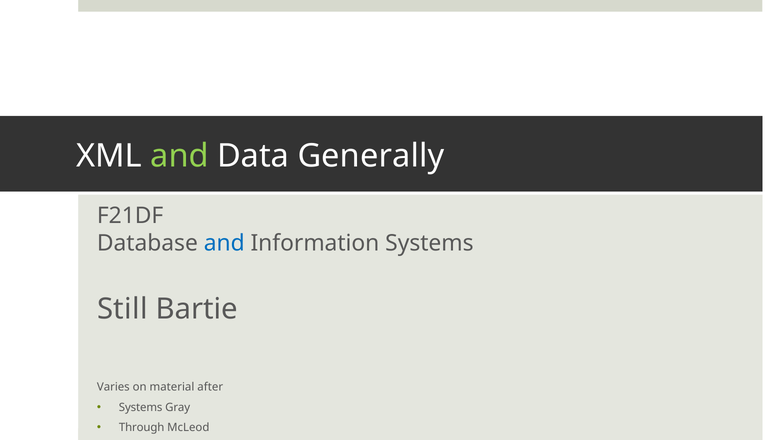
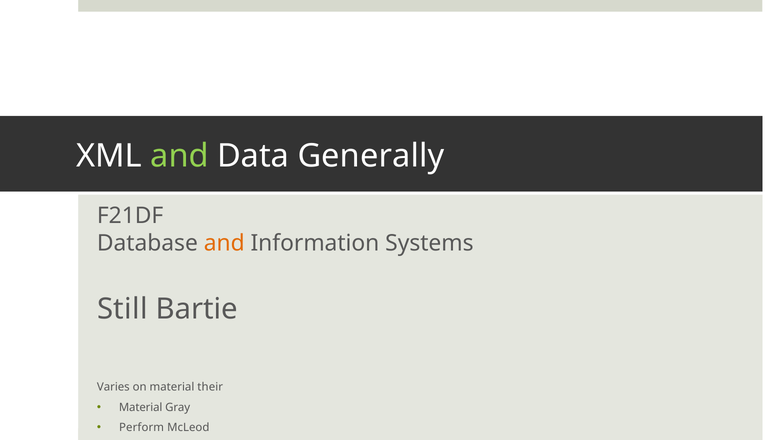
and colour: blue -> orange (224, 243)
after: after -> their (210, 387)
Systems: Systems -> Material (141, 407)
Through: Through -> Perform (142, 427)
